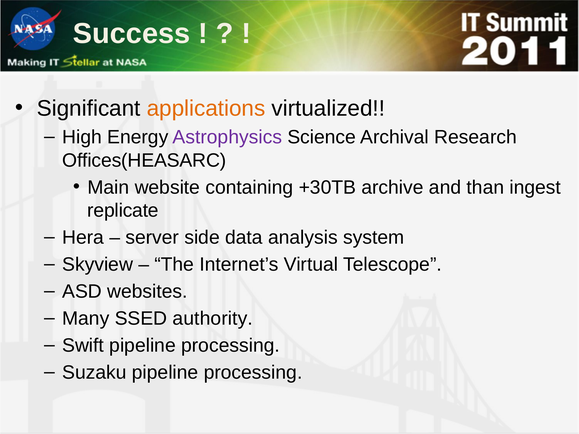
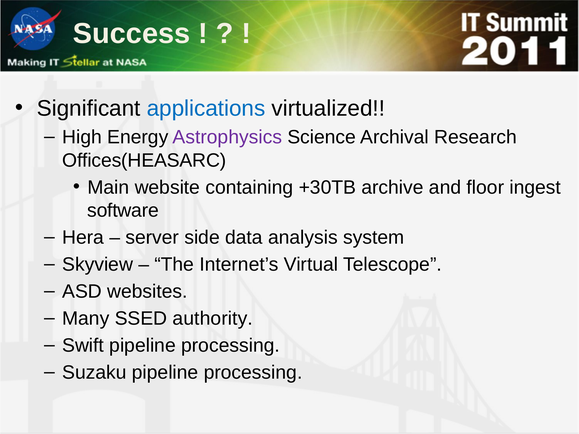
applications colour: orange -> blue (206, 109)
than: than -> floor (485, 187)
replicate: replicate -> software (123, 211)
